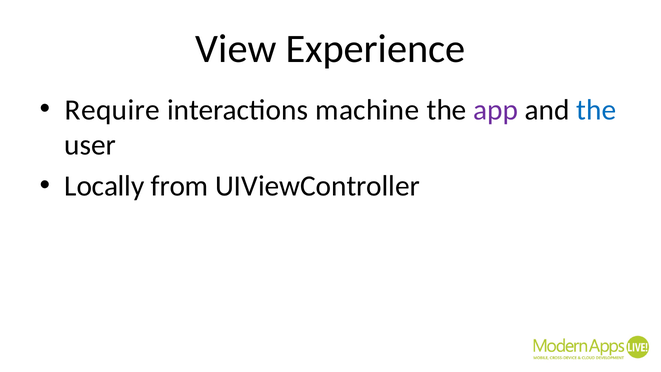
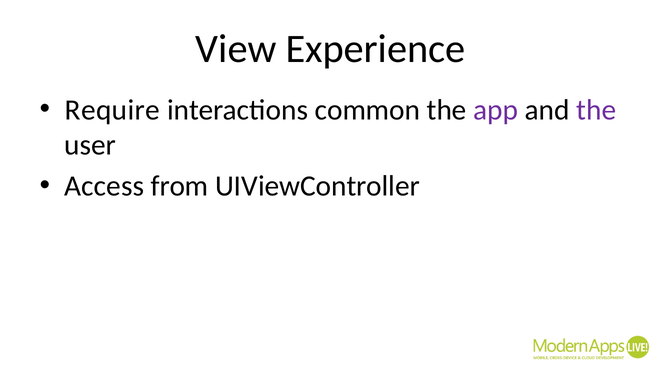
machine: machine -> common (367, 110)
the colour: blue -> purple (596, 110)
Locally: Locally -> Access (104, 186)
